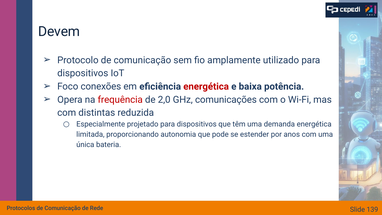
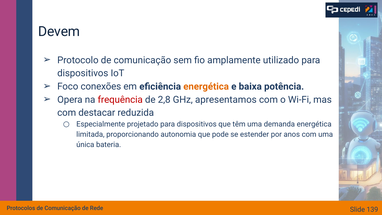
energética colour: red -> orange (206, 86)
2,0: 2,0 -> 2,8 (164, 100)
comunicações: comunicações -> apresentamos (226, 100)
distintas: distintas -> destacar (97, 113)
